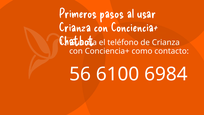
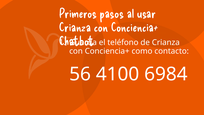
6100: 6100 -> 4100 (118, 74)
